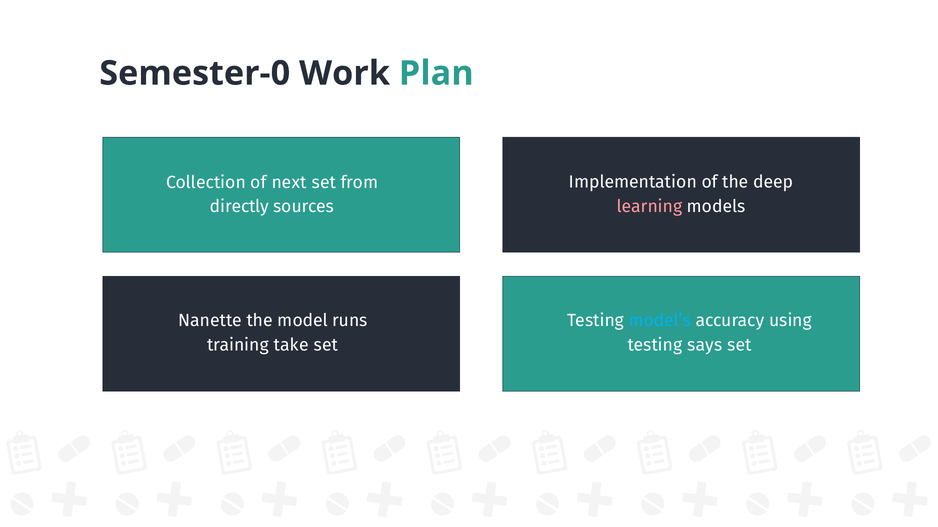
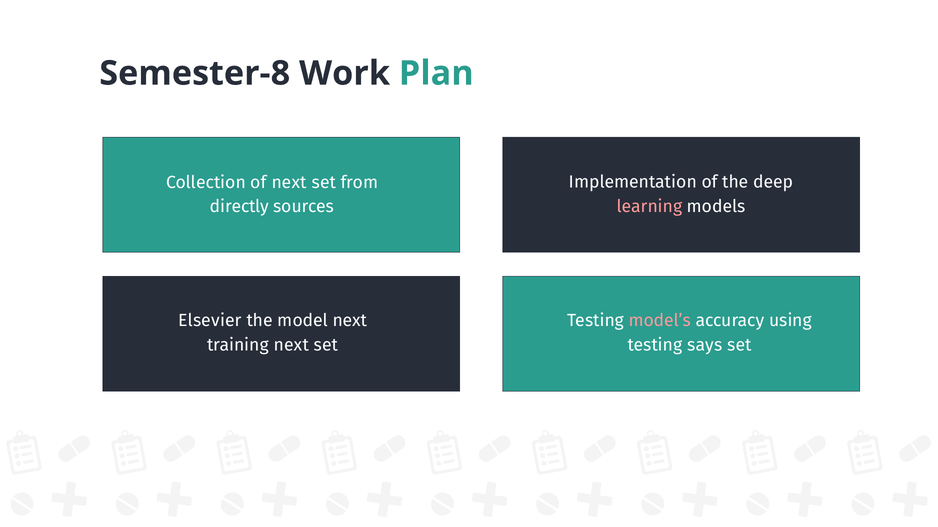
Semester-0: Semester-0 -> Semester-8 (195, 73)
Nanette: Nanette -> Elsevier (210, 321)
model runs: runs -> next (350, 321)
model’s colour: light blue -> pink (660, 321)
training take: take -> next (291, 345)
